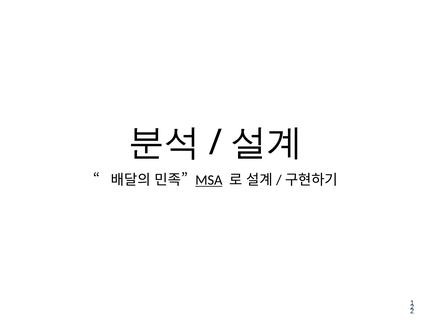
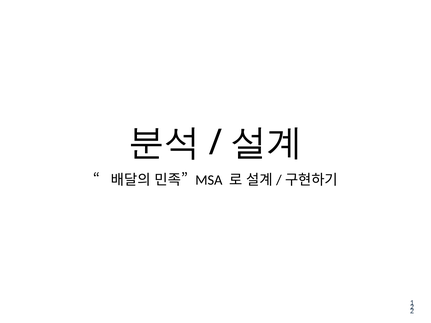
MSA underline: present -> none (209, 180)
